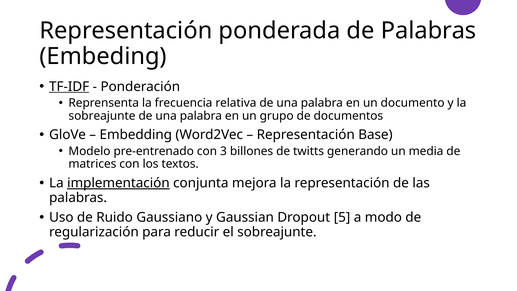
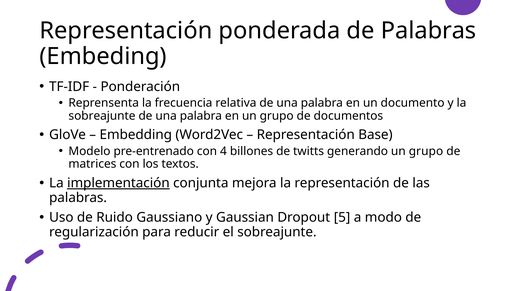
TF-IDF underline: present -> none (69, 87)
3: 3 -> 4 (223, 151)
generando un media: media -> grupo (426, 151)
